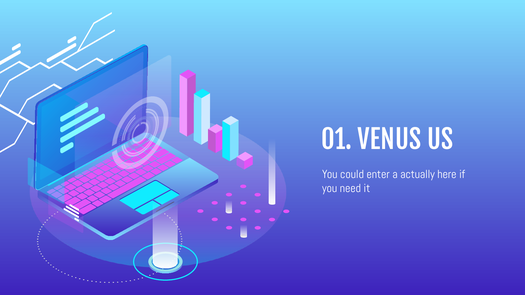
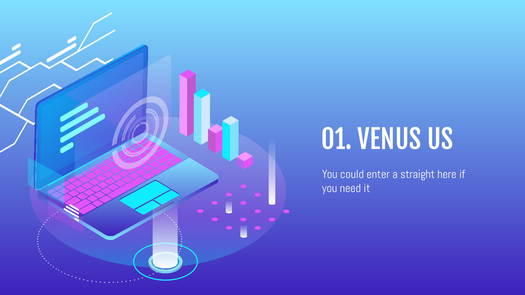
actually: actually -> straight (418, 175)
